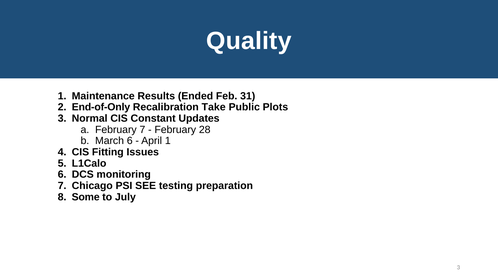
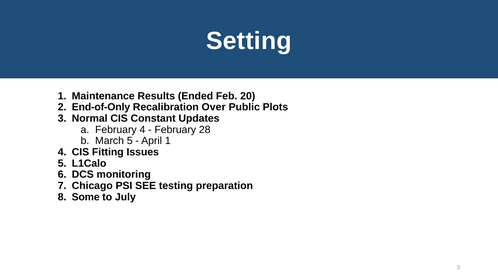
Quality: Quality -> Setting (249, 41)
31: 31 -> 20 (248, 96)
Take: Take -> Over (214, 107)
February 7: 7 -> 4 (142, 130)
March 6: 6 -> 5 (130, 141)
